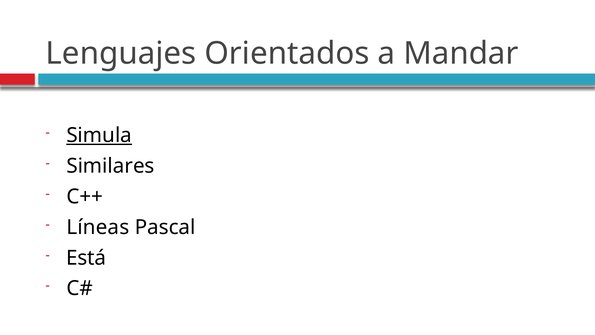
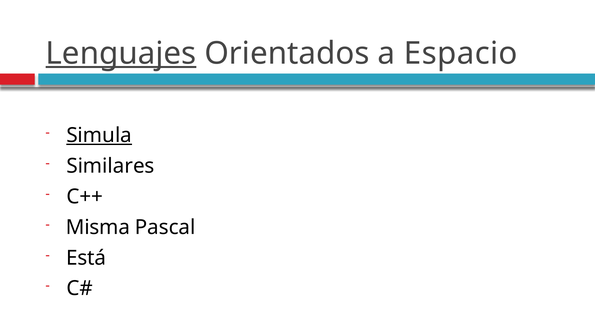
Lenguajes underline: none -> present (121, 54)
Mandar: Mandar -> Espacio (461, 54)
Líneas: Líneas -> Misma (98, 227)
